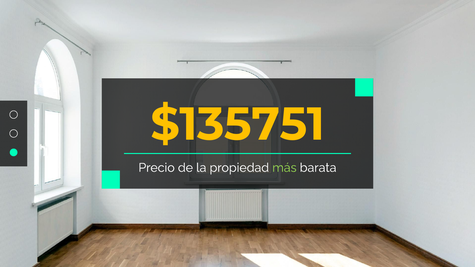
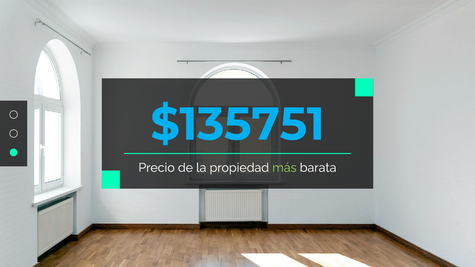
$135751 colour: yellow -> light blue (238, 125)
